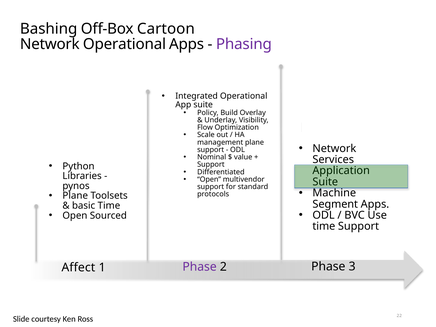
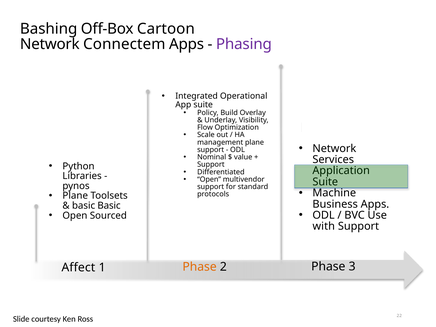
Network Operational: Operational -> Connectem (124, 44)
Segment: Segment -> Business (335, 204)
basic Time: Time -> Basic (109, 206)
time: time -> with (324, 226)
Phase colour: purple -> orange (200, 267)
